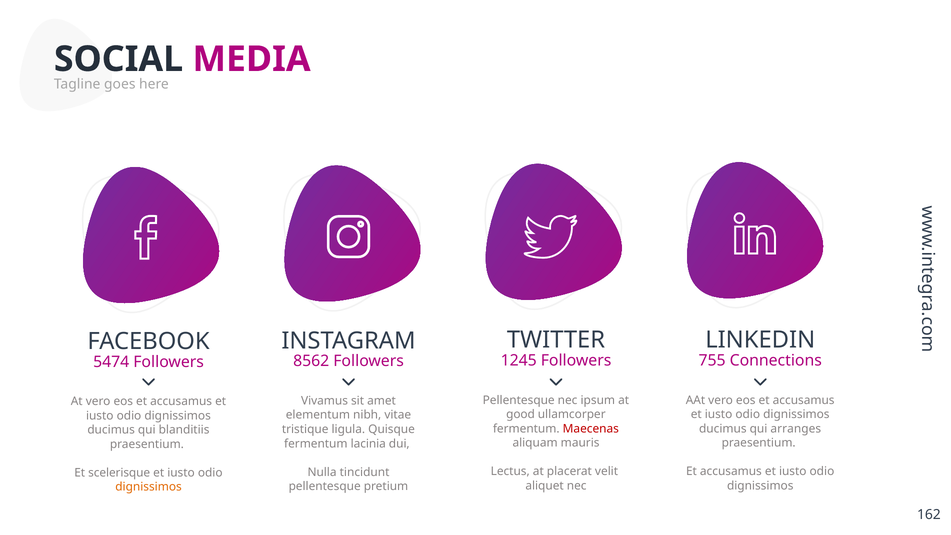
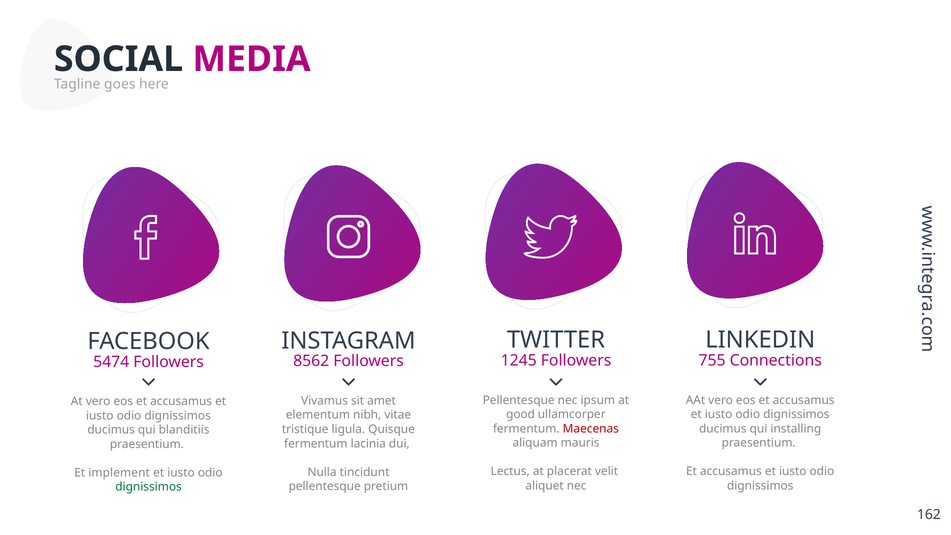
arranges: arranges -> installing (796, 429)
scelerisque: scelerisque -> implement (119, 473)
dignissimos colour: orange -> green (149, 487)
